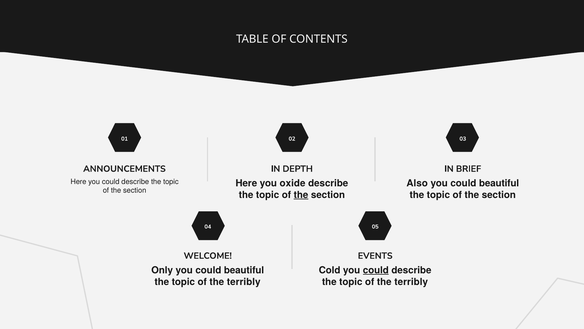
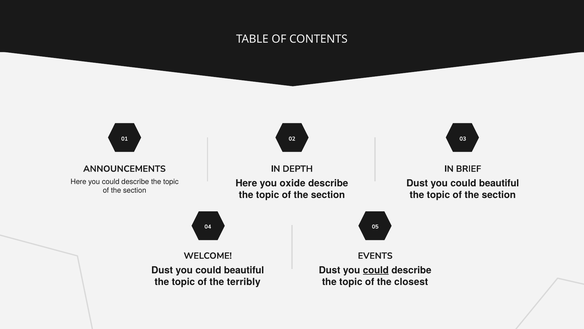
Also: Also -> Dust (417, 183)
the underline: present -> none (301, 195)
Only: Only -> Dust (162, 270)
Cold: Cold -> Dust (330, 270)
terribly: terribly -> closest (411, 281)
